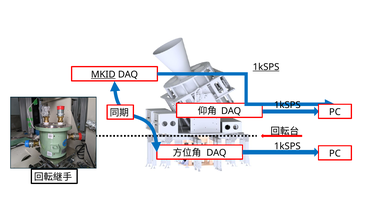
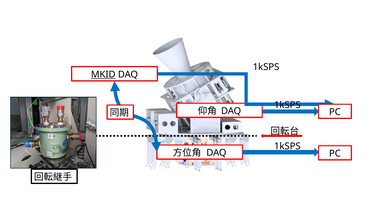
1kSPS underline: present -> none (266, 67)
